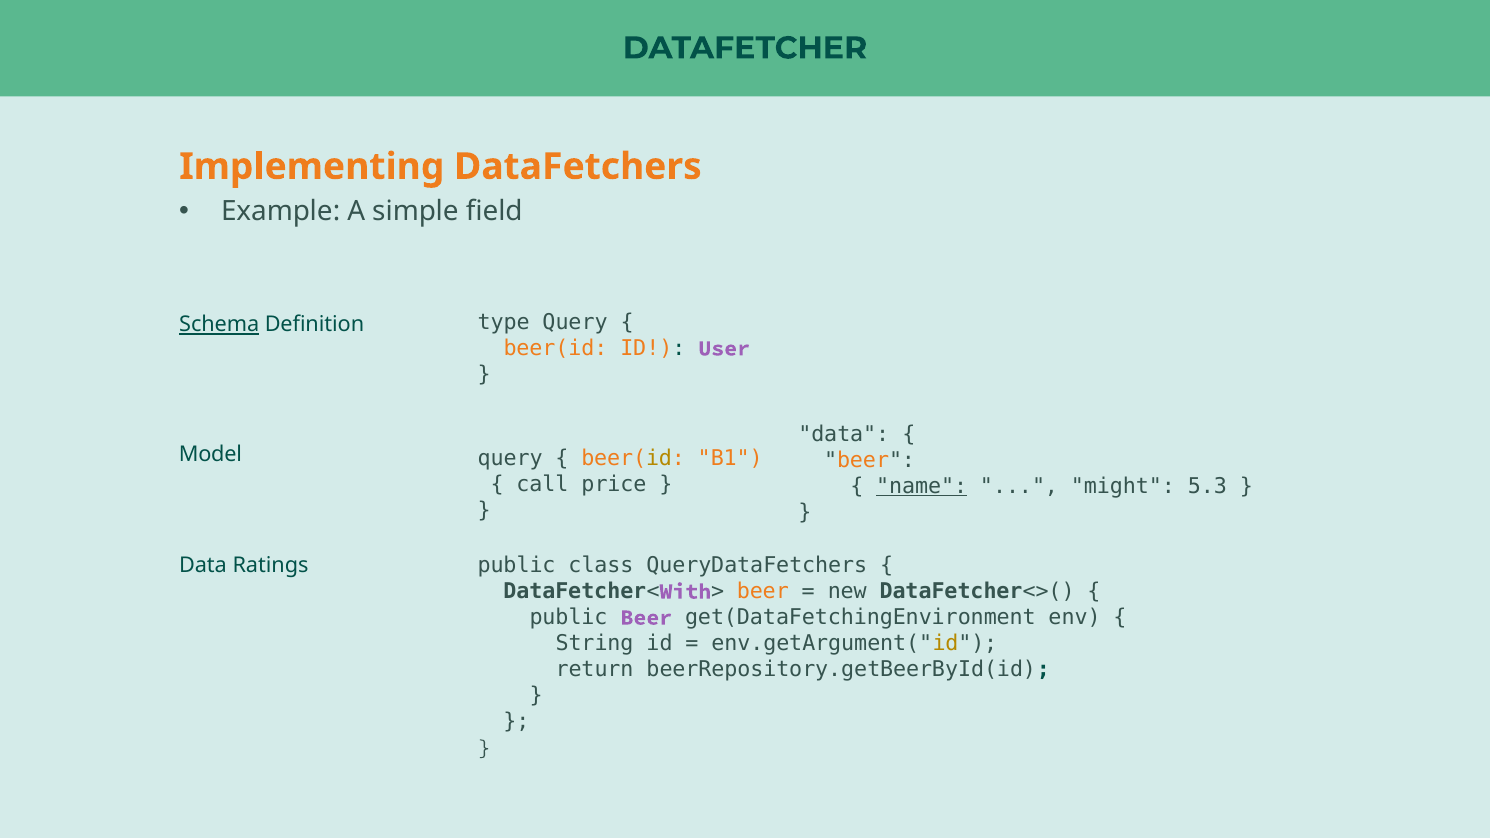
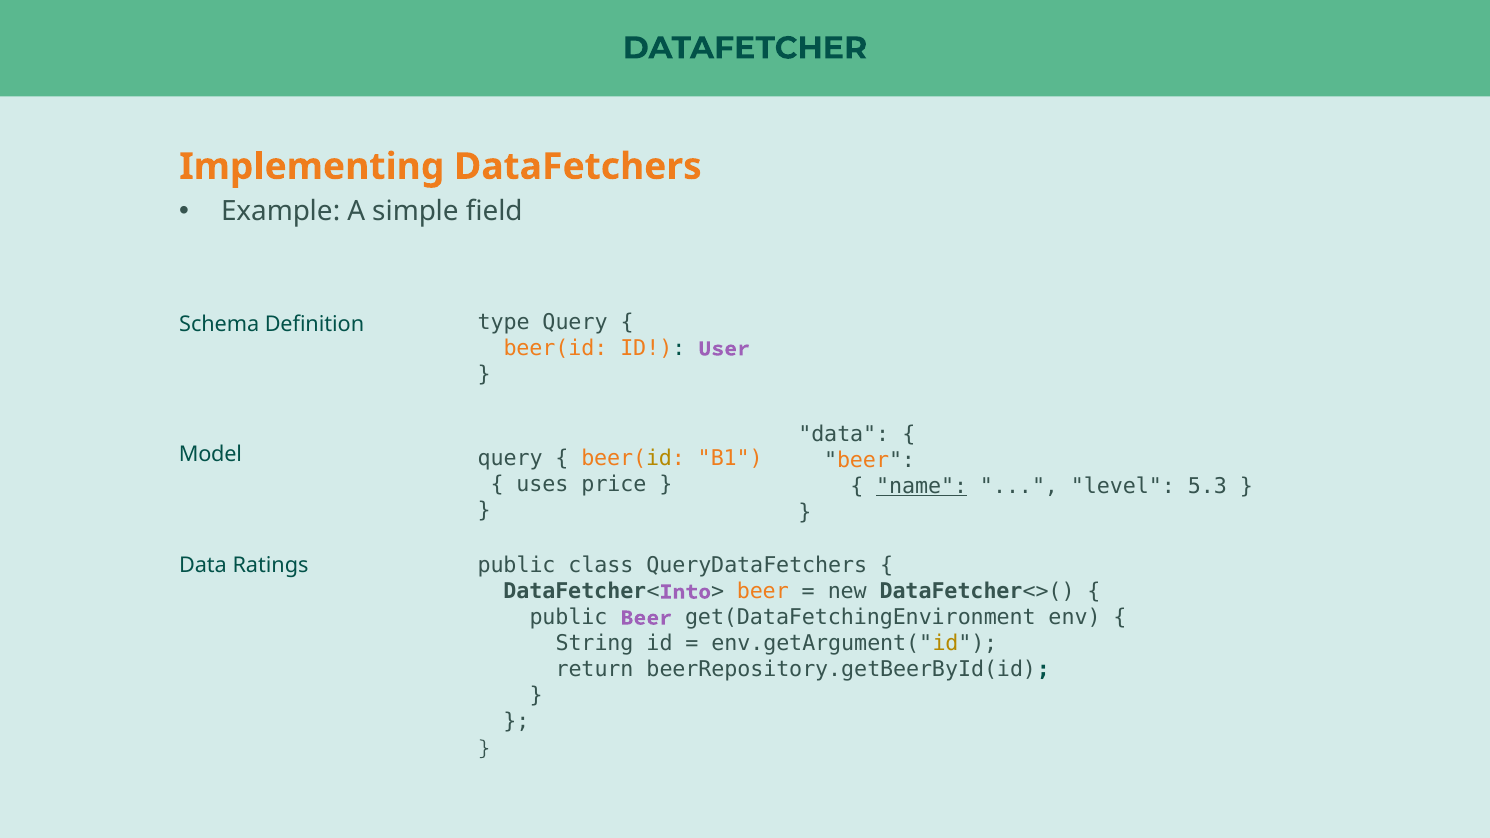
Schema underline: present -> none (219, 325)
call: call -> uses (542, 484)
might: might -> level (1123, 487)
With: With -> Into (685, 592)
